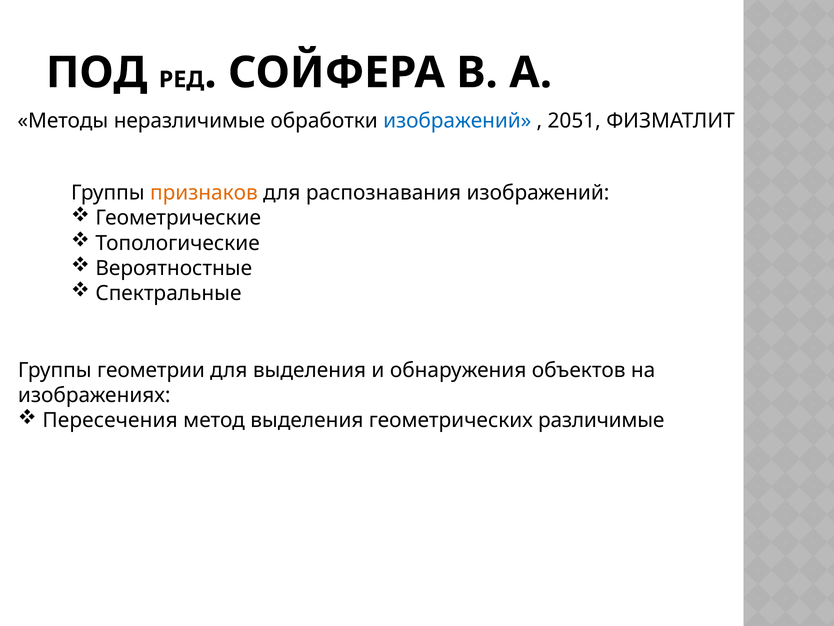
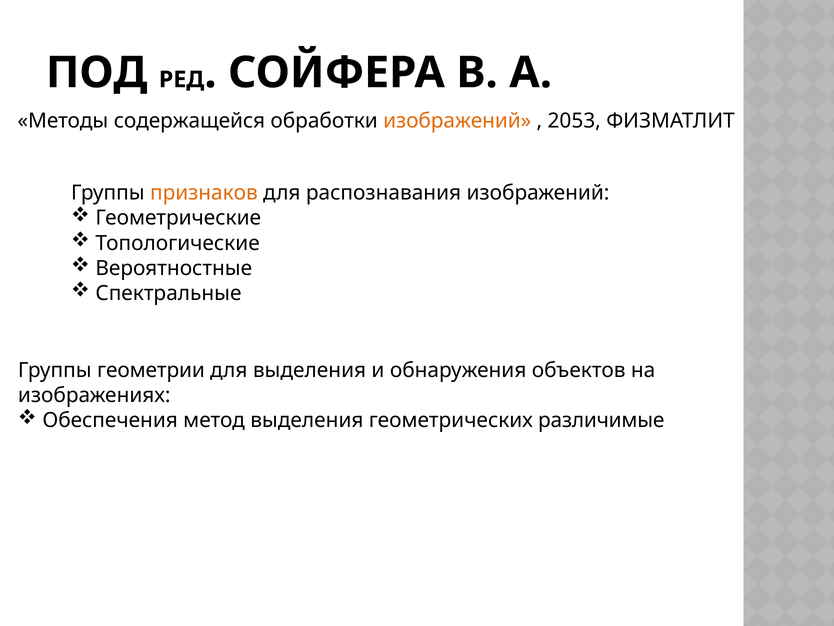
неразличимые: неразличимые -> содержащейся (189, 121)
изображений colour: blue -> orange (457, 121)
2051: 2051 -> 2053 (574, 121)
Пересечения: Пересечения -> Обеспечения (110, 420)
